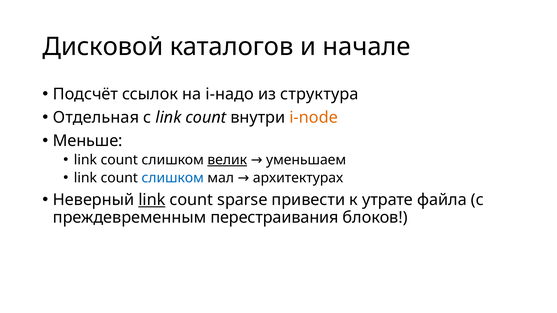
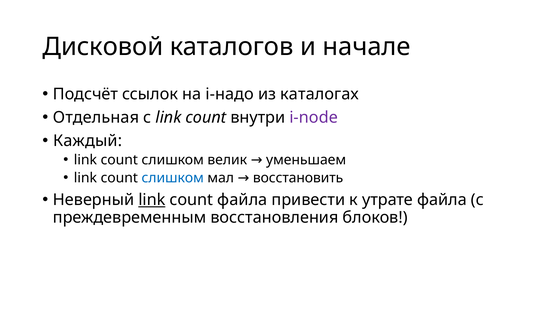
структура: структура -> каталогах (319, 94)
i-node colour: orange -> purple (314, 118)
Меньше: Меньше -> Каждый (88, 141)
велик underline: present -> none (227, 160)
архитектурах: архитектурах -> восстановить (298, 178)
count sparse: sparse -> файла (242, 200)
перестраивания: перестраивания -> восстановления (274, 218)
